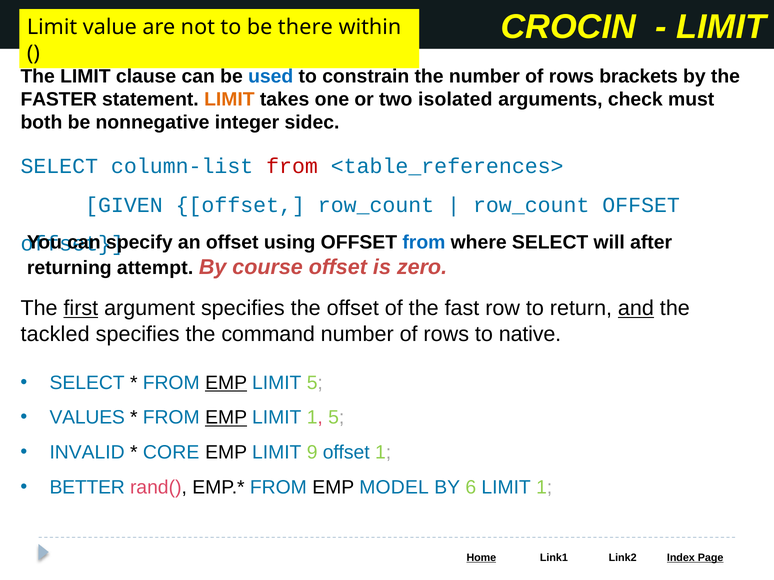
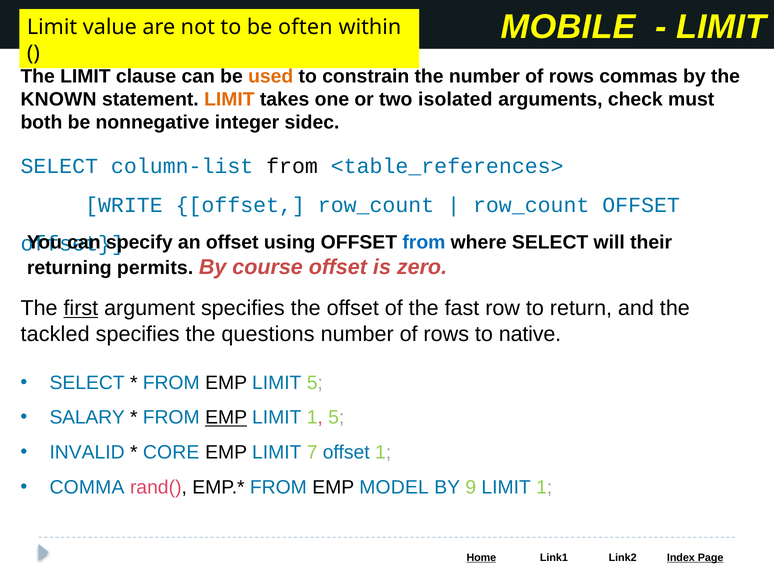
CROCIN: CROCIN -> MOBILE (568, 27)
there: there -> often (305, 27)
used colour: blue -> orange (271, 76)
brackets: brackets -> commas (639, 76)
FASTER: FASTER -> KNOWN (59, 99)
from colour: red -> black (292, 167)
GIVEN: GIVEN -> WRITE (124, 205)
after: after -> their (651, 243)
attempt: attempt -> permits (155, 268)
and underline: present -> none (636, 308)
command: command -> questions (268, 334)
EMP underline: present -> none (226, 383)
VALUES: VALUES -> SALARY (87, 418)
9: 9 -> 7 (312, 453)
BETTER: BETTER -> COMMA (87, 488)
6: 6 -> 9 (471, 488)
